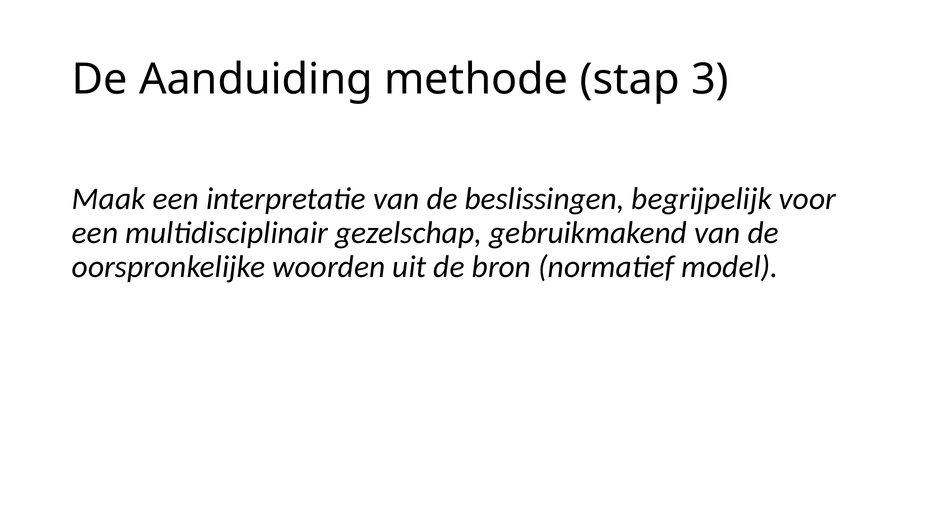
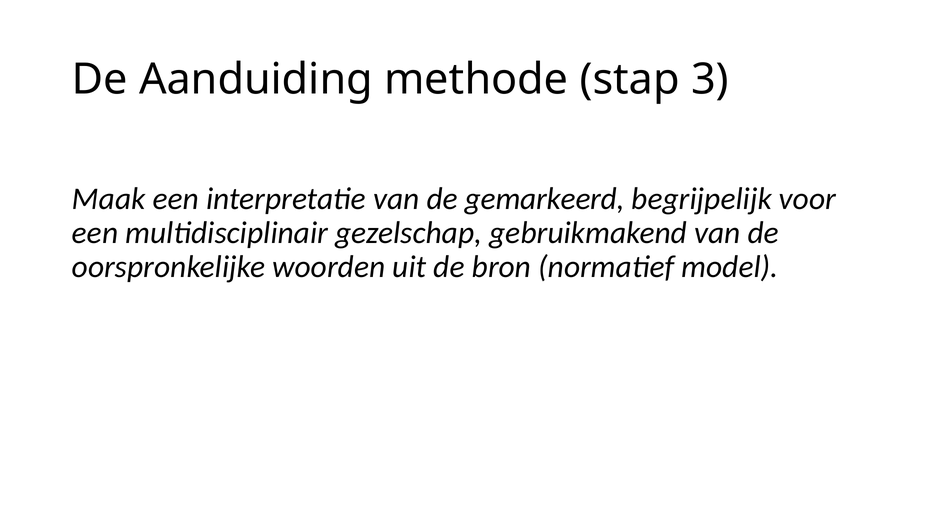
beslissingen: beslissingen -> gemarkeerd (545, 199)
